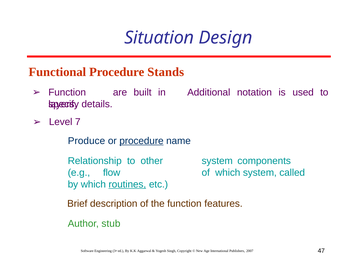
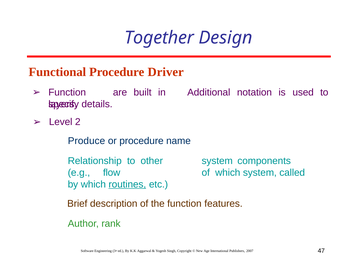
Situation: Situation -> Together (159, 38)
Stands: Stands -> Driver (166, 72)
7: 7 -> 2 (78, 122)
procedure underline: present -> none (141, 141)
stub: stub -> rank (111, 224)
